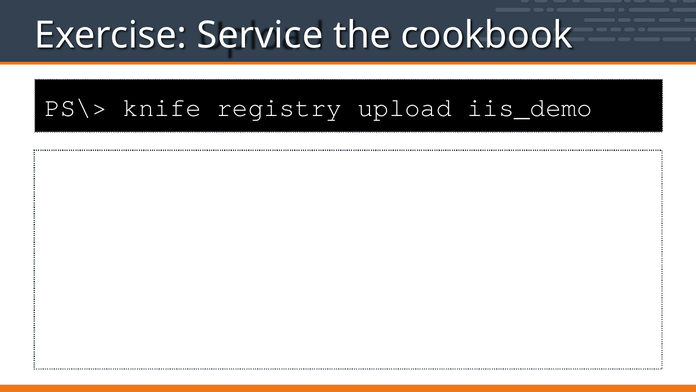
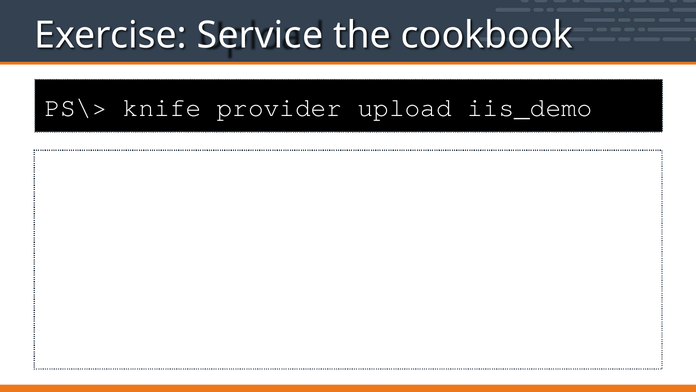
registry: registry -> provider (279, 107)
